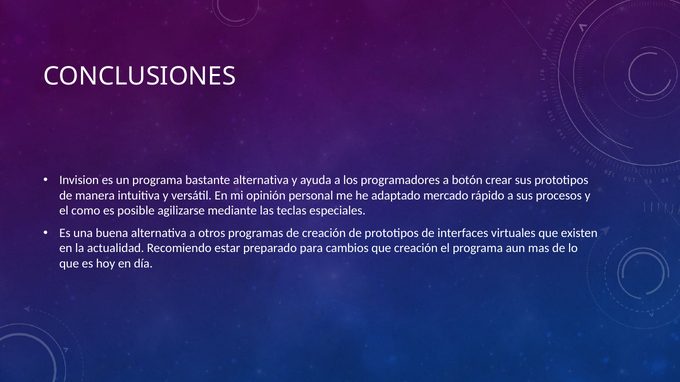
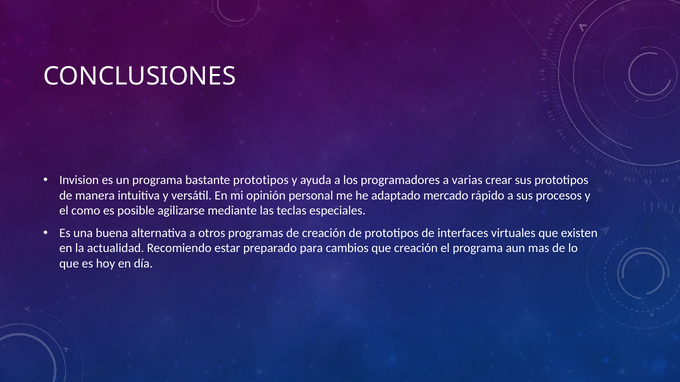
bastante alternativa: alternativa -> prototipos (261, 180)
botón: botón -> varias (467, 180)
